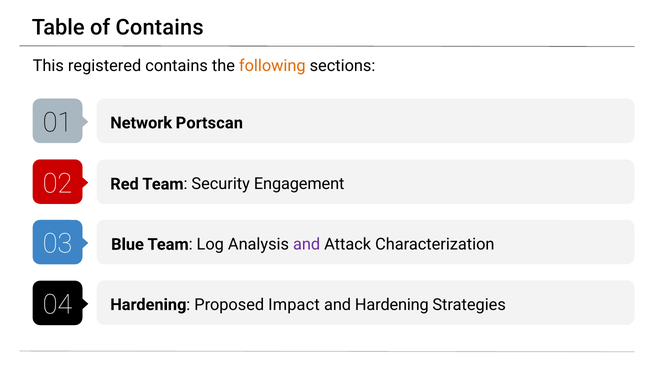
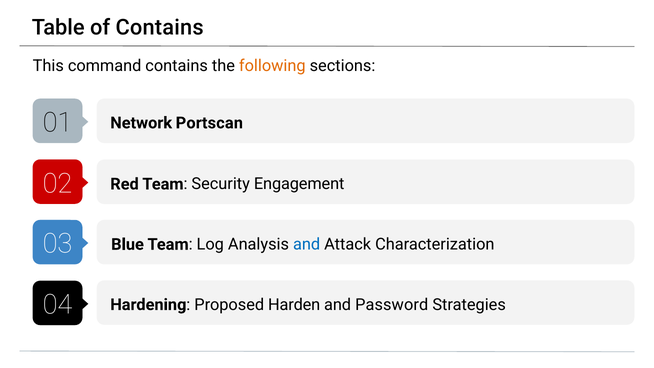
registered: registered -> command (105, 66)
and colour: purple -> blue (307, 244)
Impact: Impact -> Harden (294, 305)
and Hardening: Hardening -> Password (392, 305)
